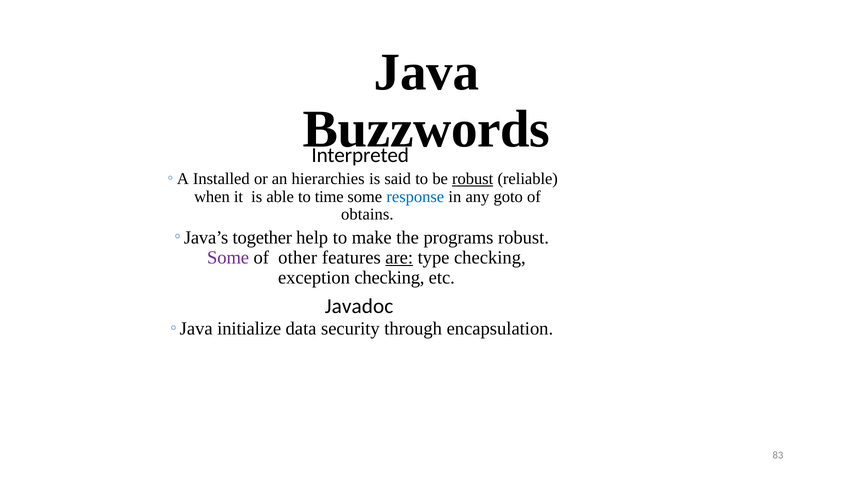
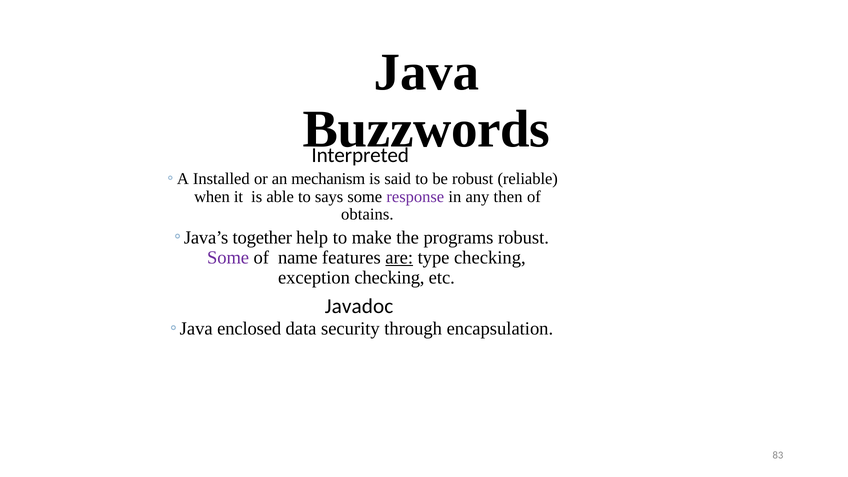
hierarchies: hierarchies -> mechanism (328, 179)
robust underline: present -> none (473, 179)
time: time -> says (329, 197)
response colour: blue -> purple (415, 197)
goto: goto -> then (508, 197)
other: other -> name (298, 257)
initialize: initialize -> enclosed (249, 328)
